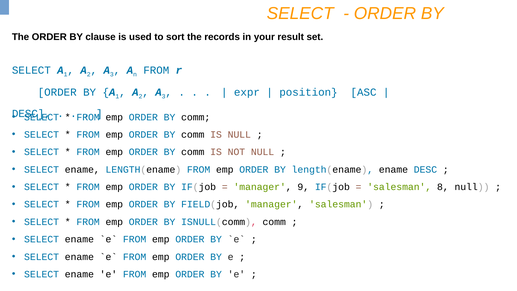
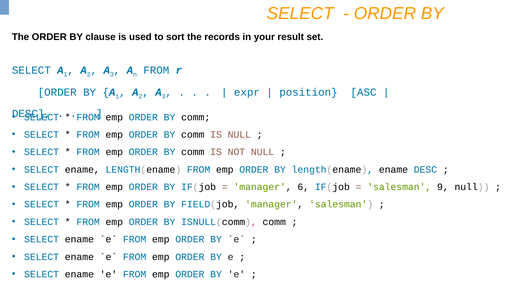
9: 9 -> 6 (303, 187)
8: 8 -> 9 (443, 187)
